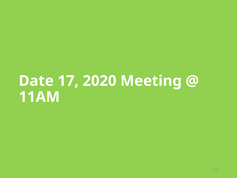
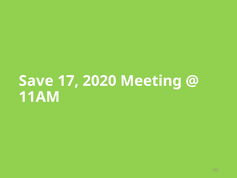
Date: Date -> Save (36, 81)
